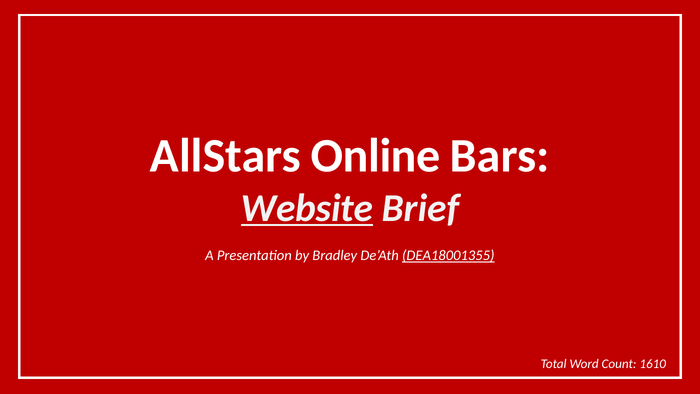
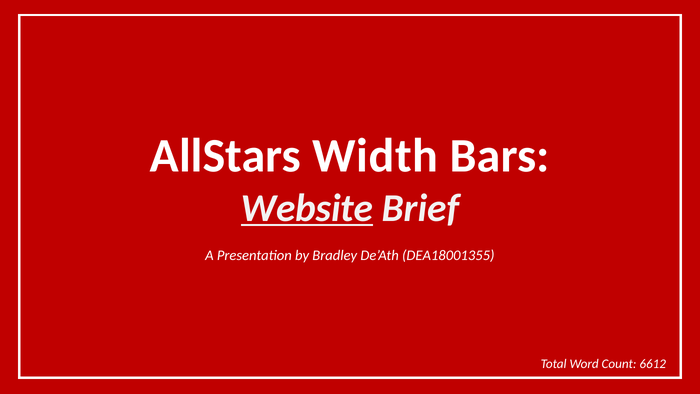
Online: Online -> Width (375, 156)
DEA18001355 underline: present -> none (448, 255)
1610: 1610 -> 6612 (653, 364)
